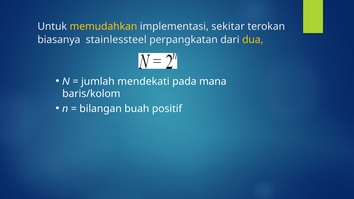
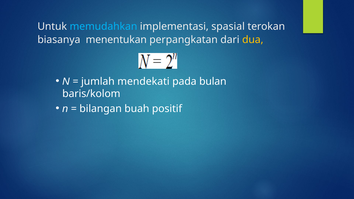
memudahkan colour: yellow -> light blue (103, 26)
sekitar: sekitar -> spasial (228, 26)
stainlessteel: stainlessteel -> menentukan (116, 40)
mana: mana -> bulan (213, 81)
